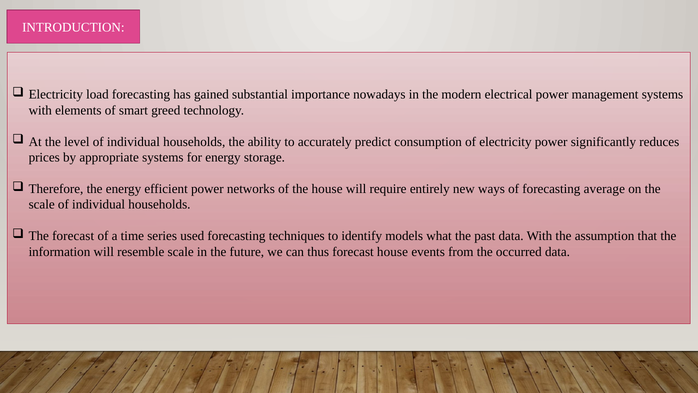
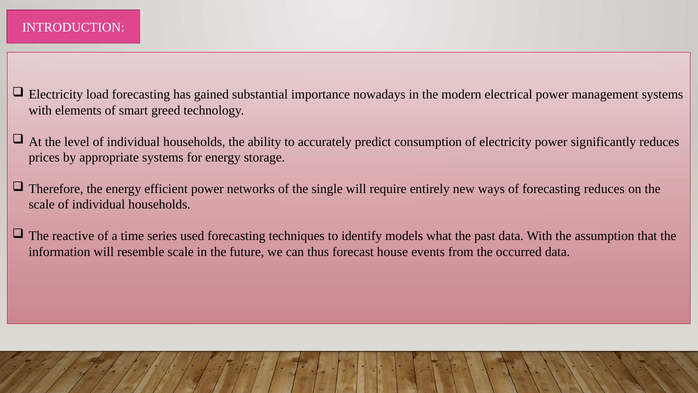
the house: house -> single (327, 189)
forecasting average: average -> reduces (604, 189)
The forecast: forecast -> reactive (73, 236)
